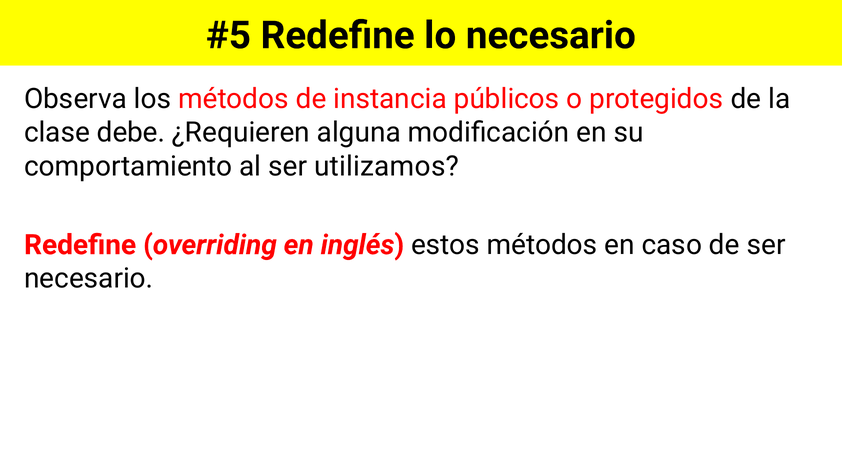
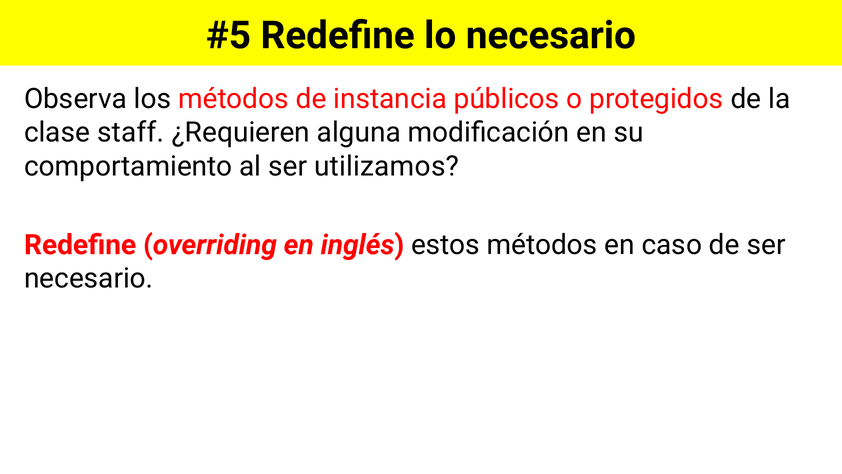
debe: debe -> staff (131, 132)
